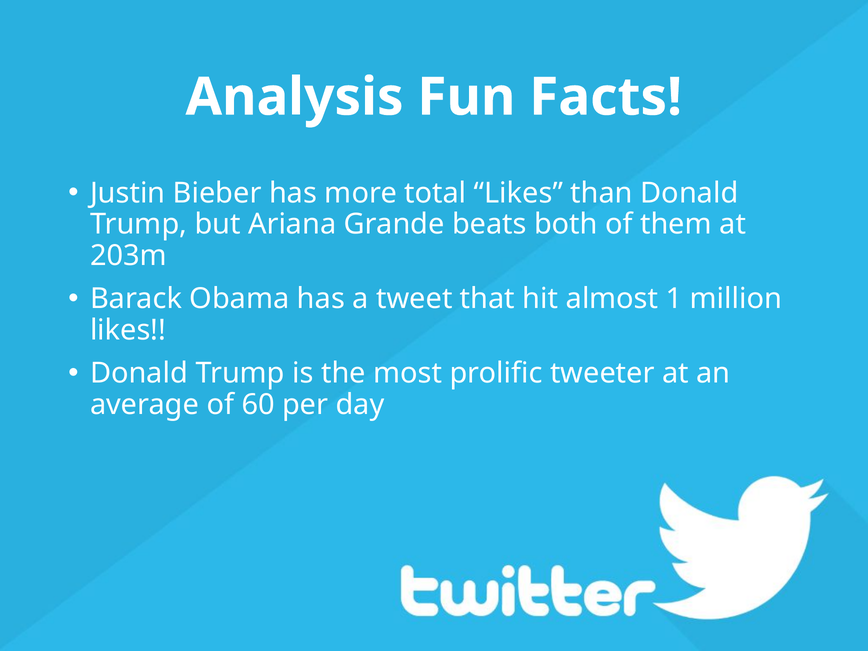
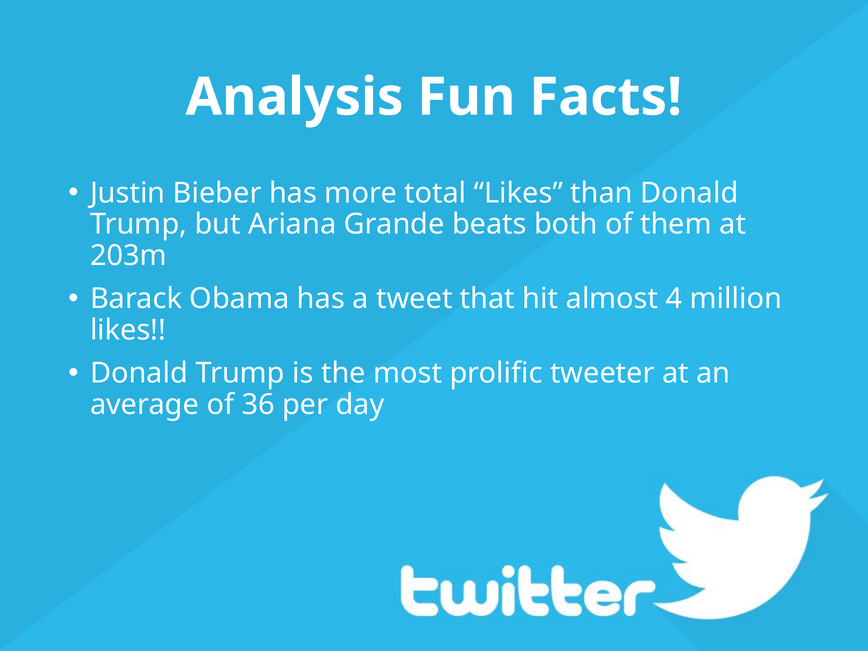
1: 1 -> 4 (674, 299)
60: 60 -> 36 (258, 405)
